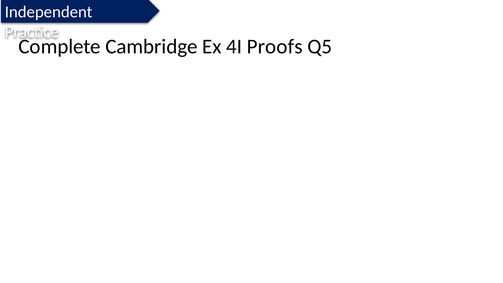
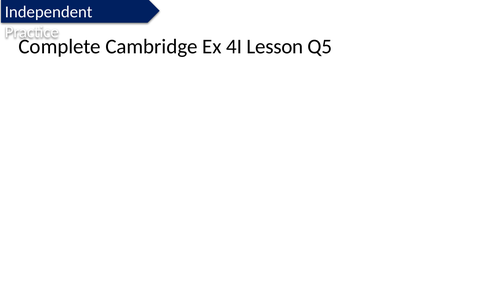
Proofs: Proofs -> Lesson (275, 47)
